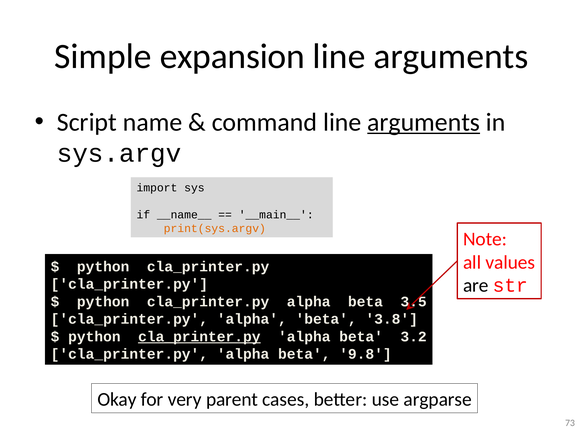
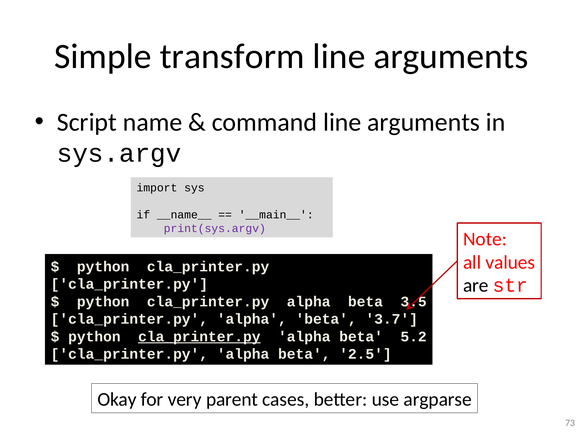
expansion: expansion -> transform (232, 56)
arguments underline: present -> none (424, 122)
print(sys.argv colour: orange -> purple (215, 229)
3.8: 3.8 -> 3.7 (392, 319)
3.2: 3.2 -> 5.2 (414, 337)
9.8: 9.8 -> 2.5 (365, 354)
